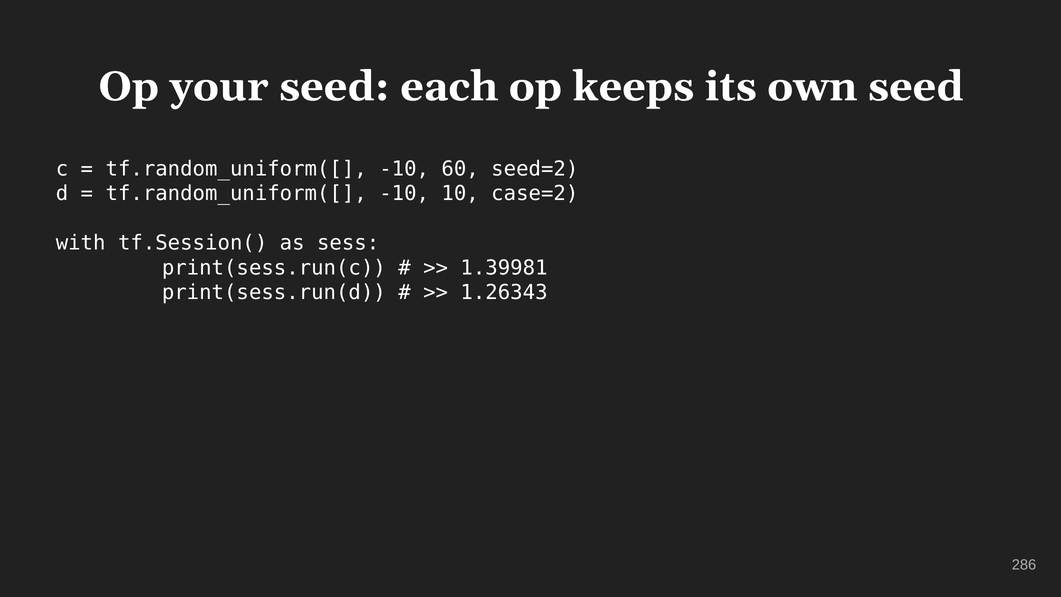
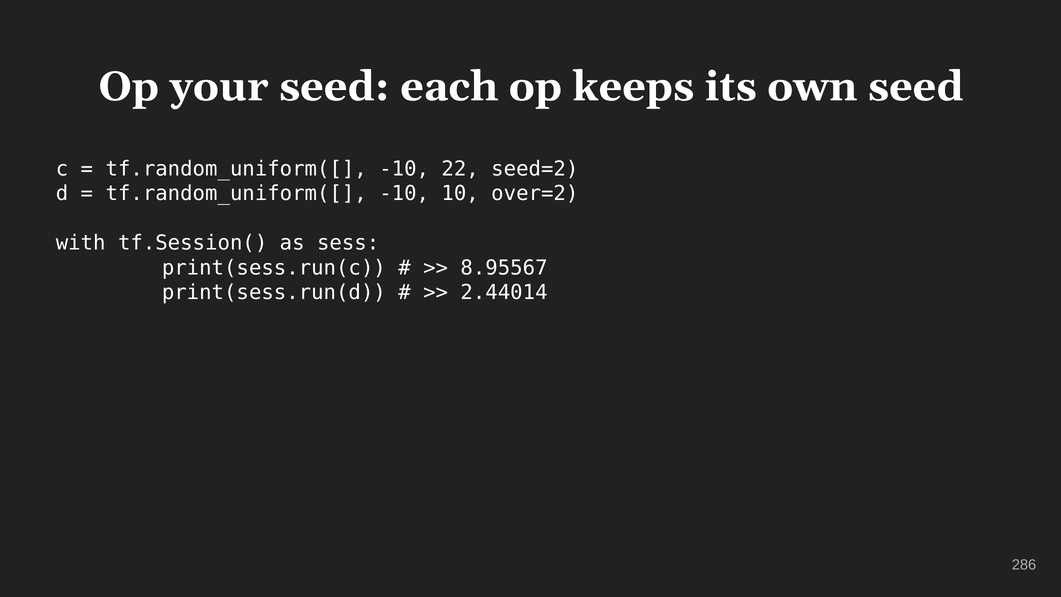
60: 60 -> 22 (460, 169)
case=2: case=2 -> over=2 (535, 193)
1.39981: 1.39981 -> 8.95567 (504, 268)
1.26343: 1.26343 -> 2.44014 (504, 293)
